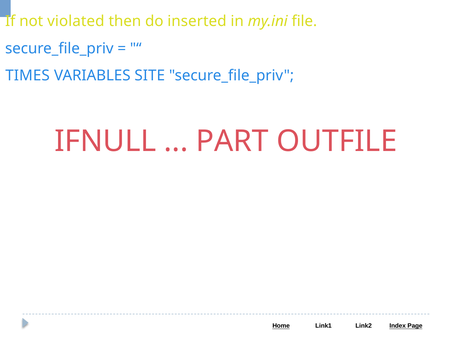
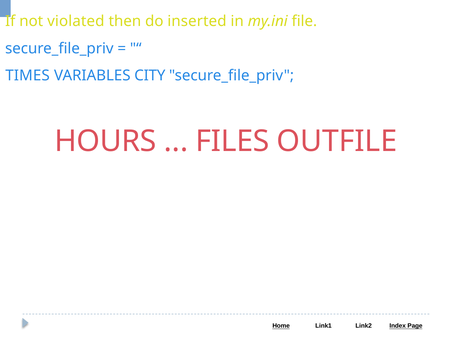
SITE: SITE -> CITY (150, 76)
IFNULL: IFNULL -> HOURS (105, 141)
PART: PART -> FILES (232, 141)
